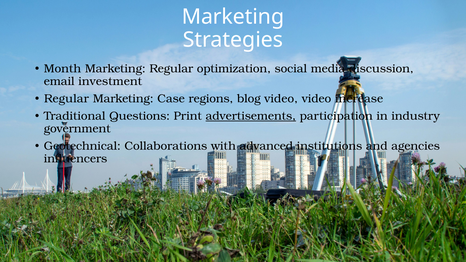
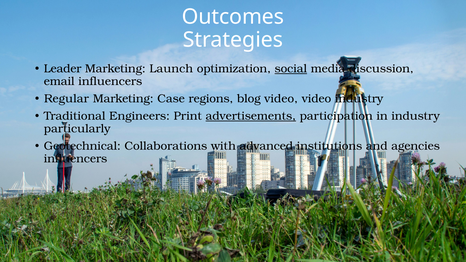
Marketing: Marketing -> Outcomes (233, 17)
Month: Month -> Leader (63, 69)
Marketing Regular: Regular -> Launch (171, 69)
social underline: none -> present (291, 69)
email investment: investment -> influencers (110, 81)
video increase: increase -> industry (359, 99)
Questions: Questions -> Engineers (140, 116)
government: government -> particularly (77, 129)
